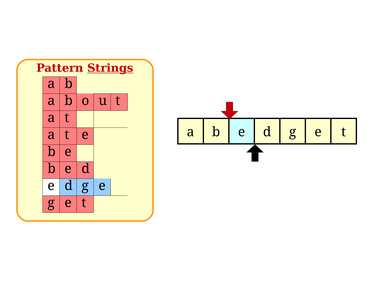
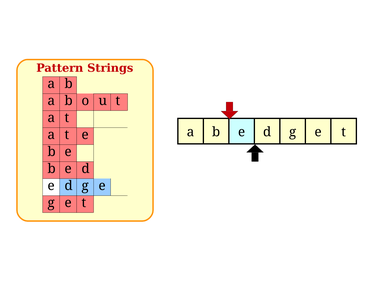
Strings underline: present -> none (110, 68)
